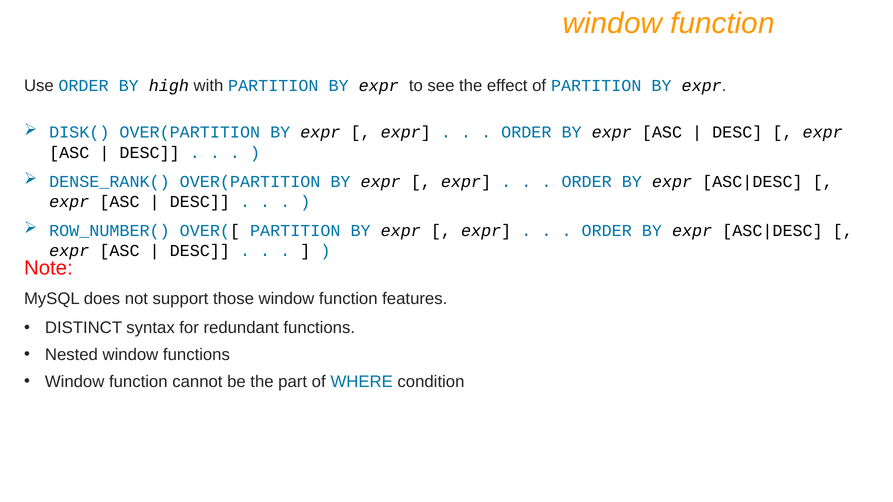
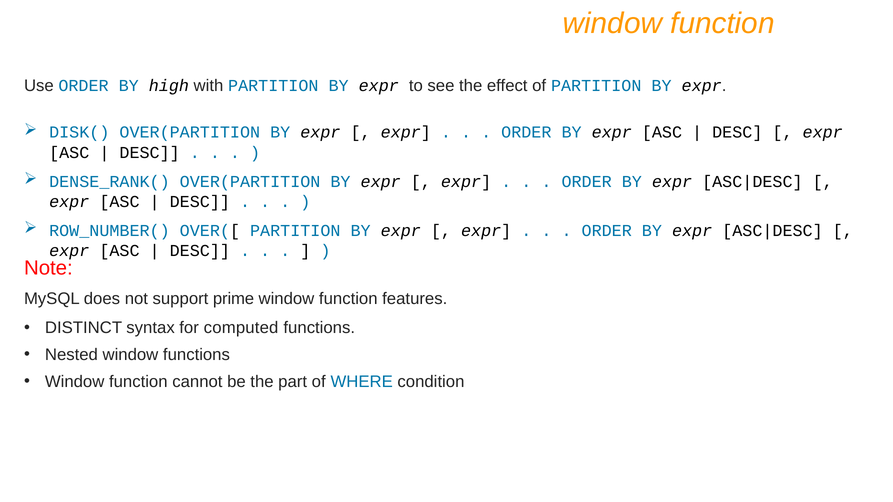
those: those -> prime (234, 299)
redundant: redundant -> computed (241, 328)
